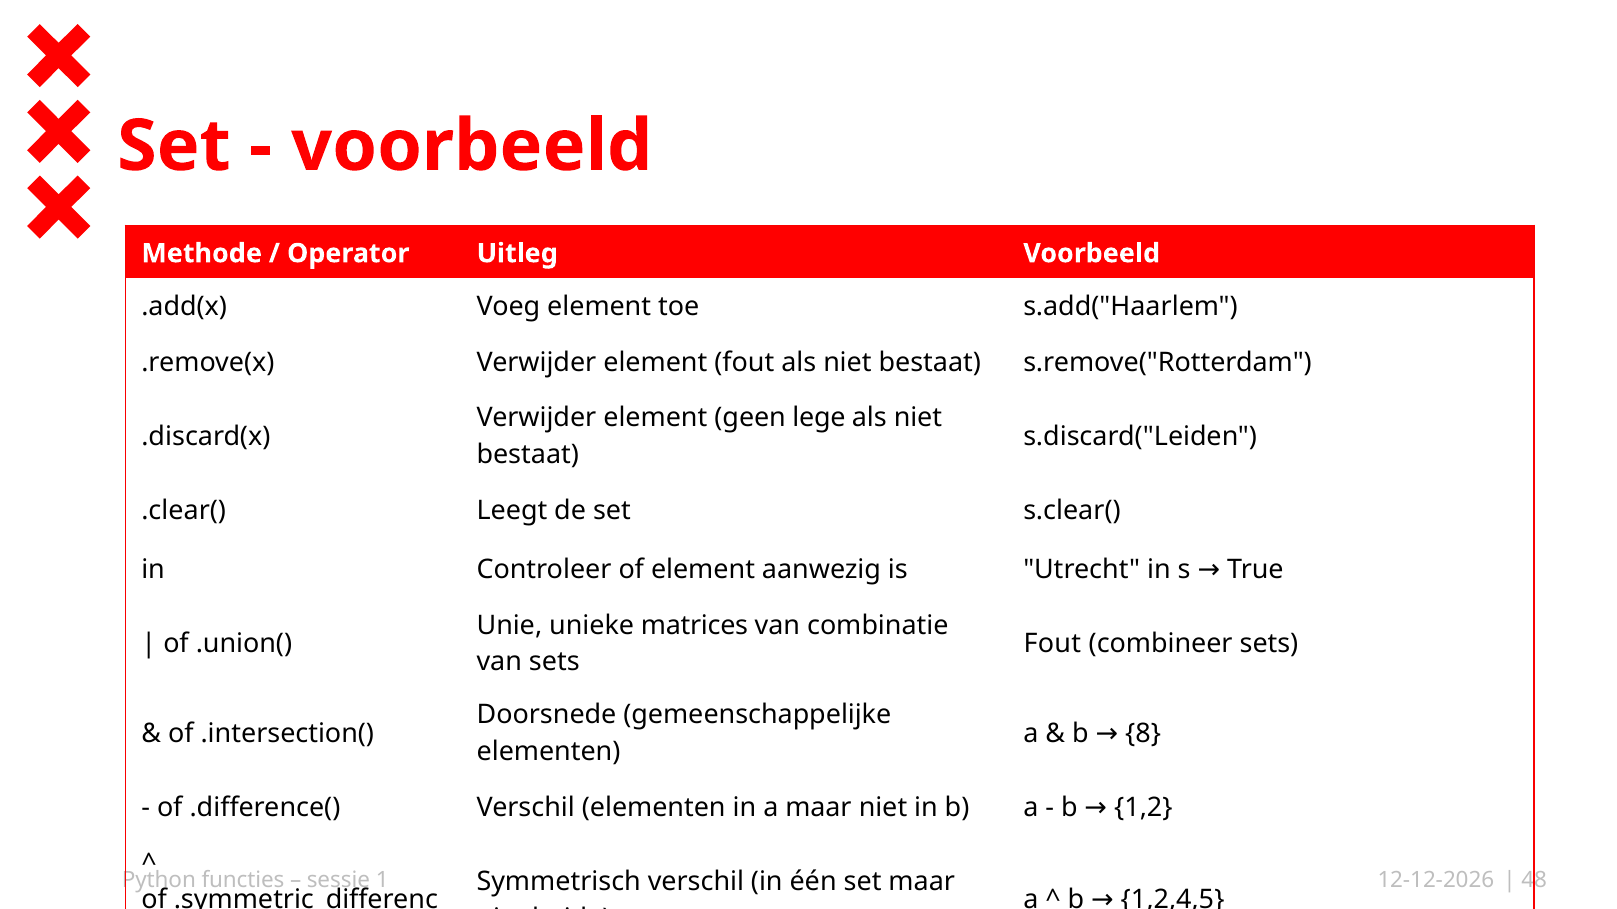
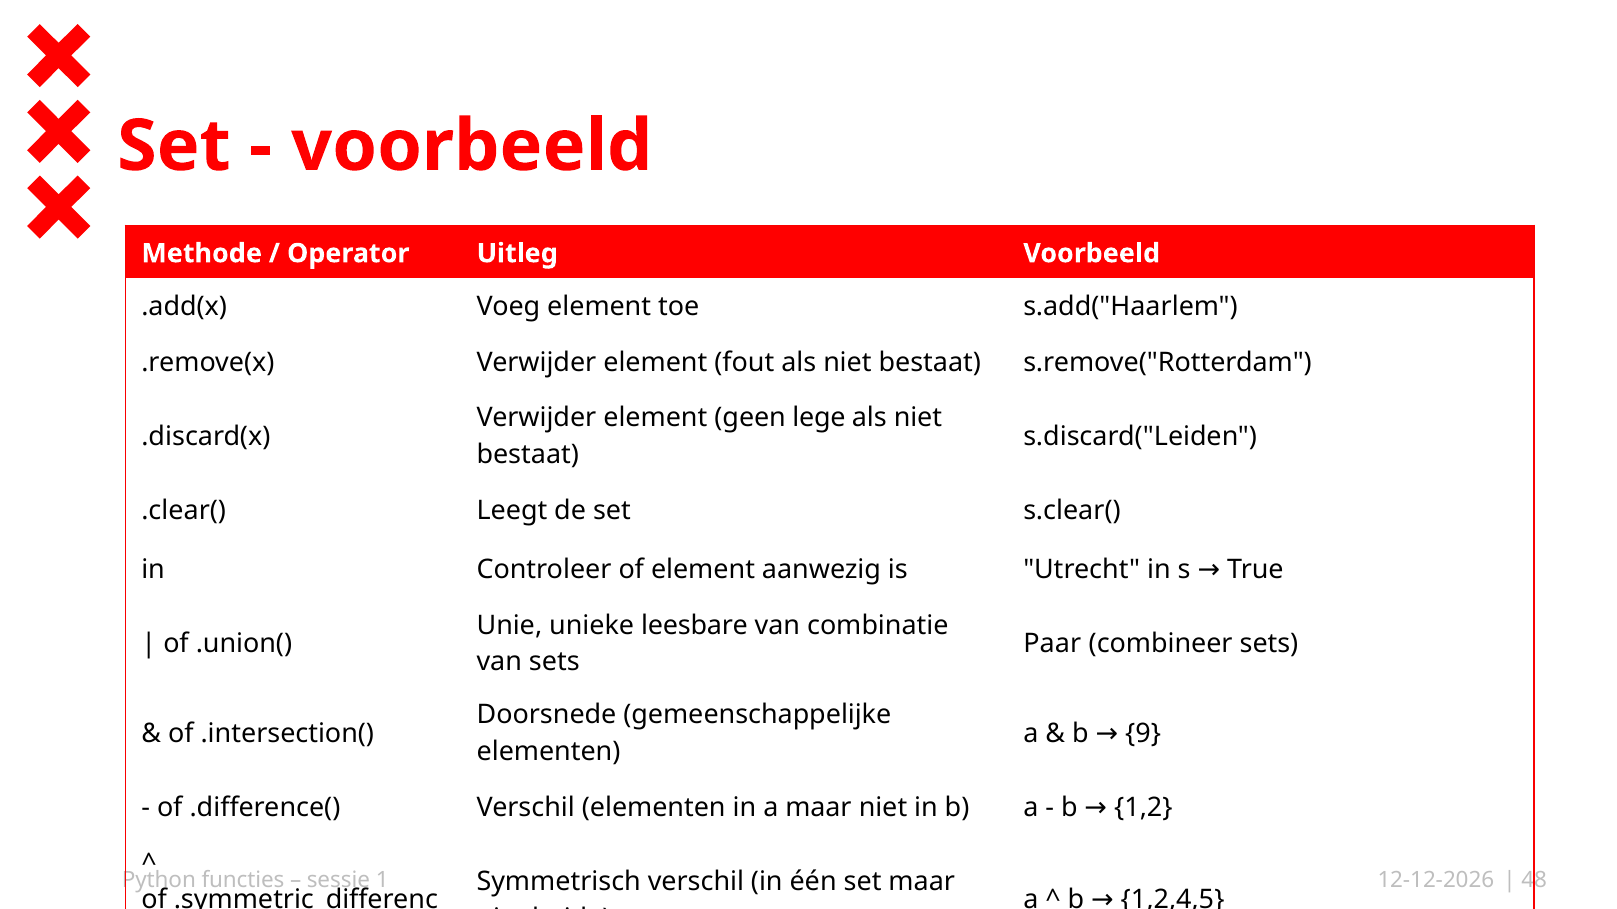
matrices: matrices -> leesbare (695, 626)
Fout: Fout -> Paar (1052, 644)
8: 8 -> 9 (1143, 734)
